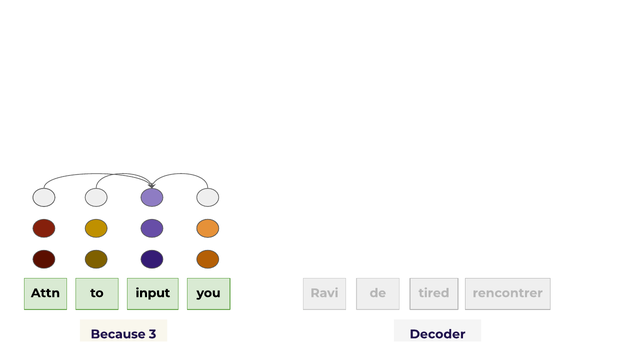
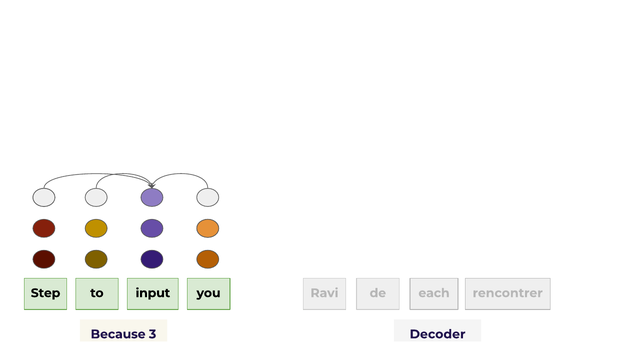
Attn: Attn -> Step (46, 293)
tired: tired -> each (434, 293)
